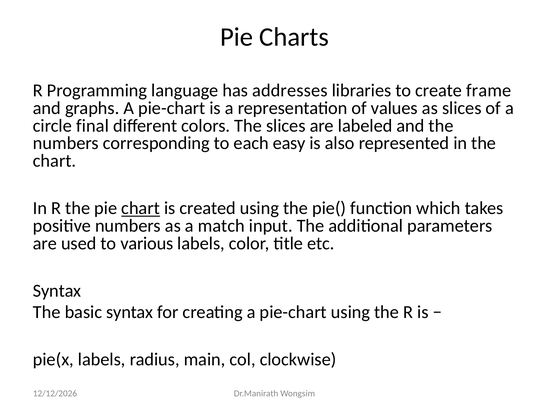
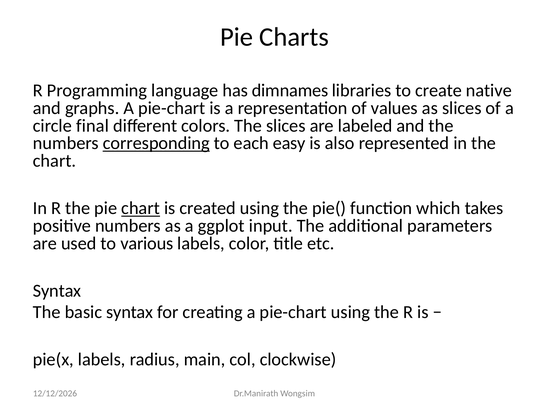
addresses: addresses -> dimnames (290, 90)
frame: frame -> native (489, 90)
corresponding underline: none -> present (156, 143)
match: match -> ggplot (221, 226)
